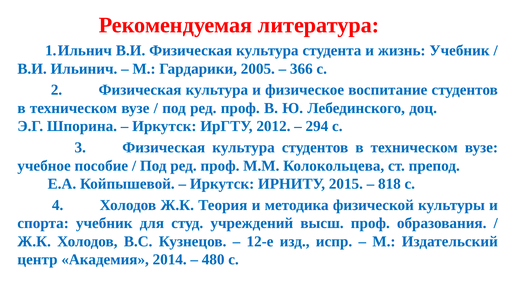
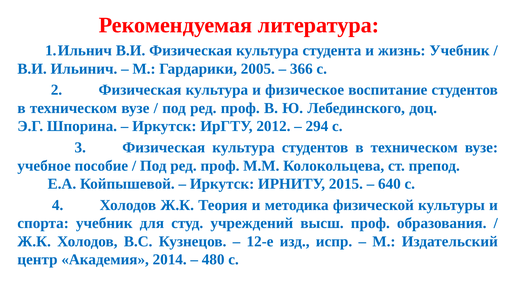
818: 818 -> 640 (389, 184)
